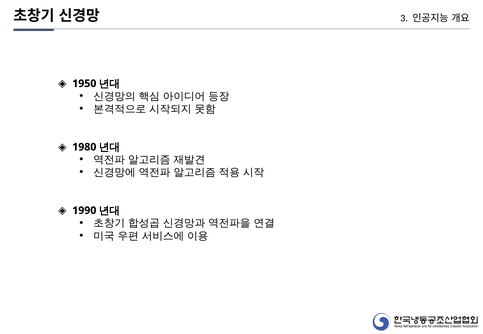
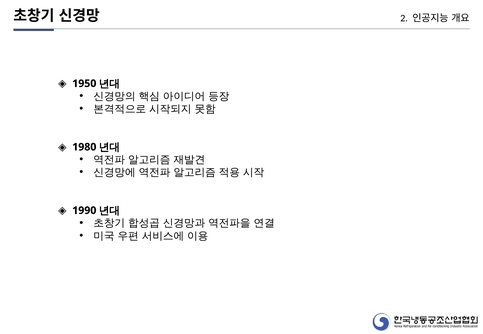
3: 3 -> 2 (404, 18)
